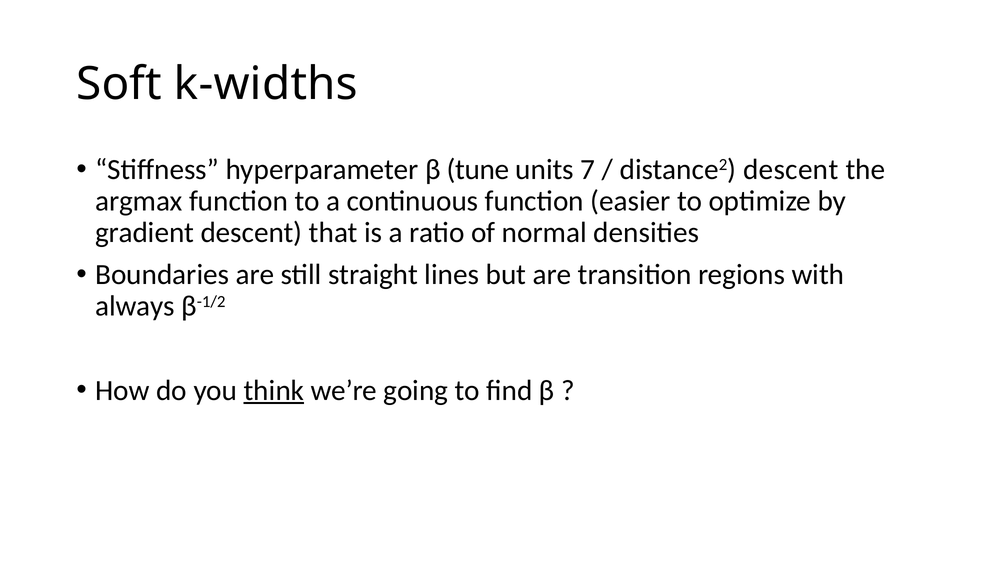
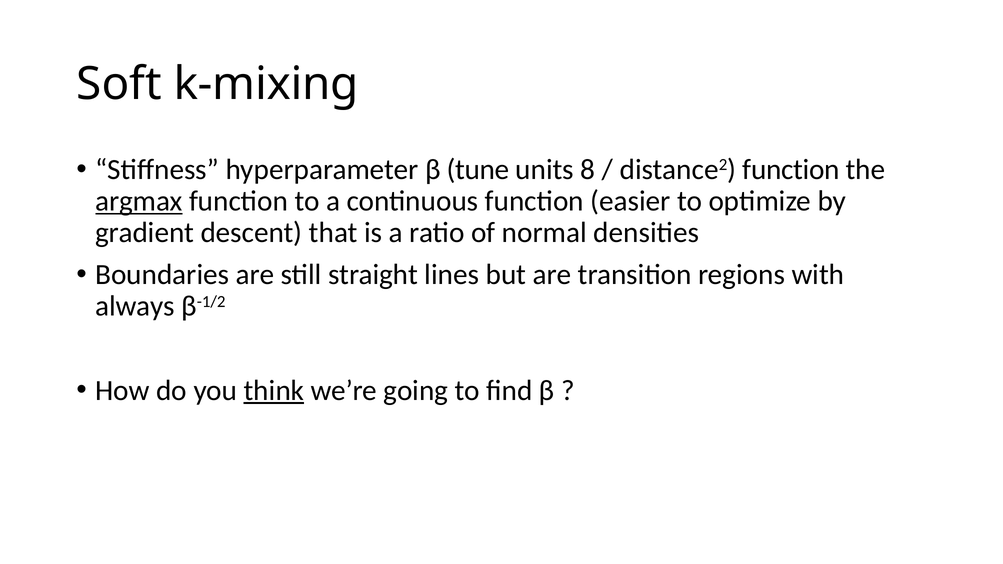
k-widths: k-widths -> k-mixing (266, 84)
7: 7 -> 8 (588, 170)
distance2 descent: descent -> function (791, 170)
argmax underline: none -> present (139, 201)
